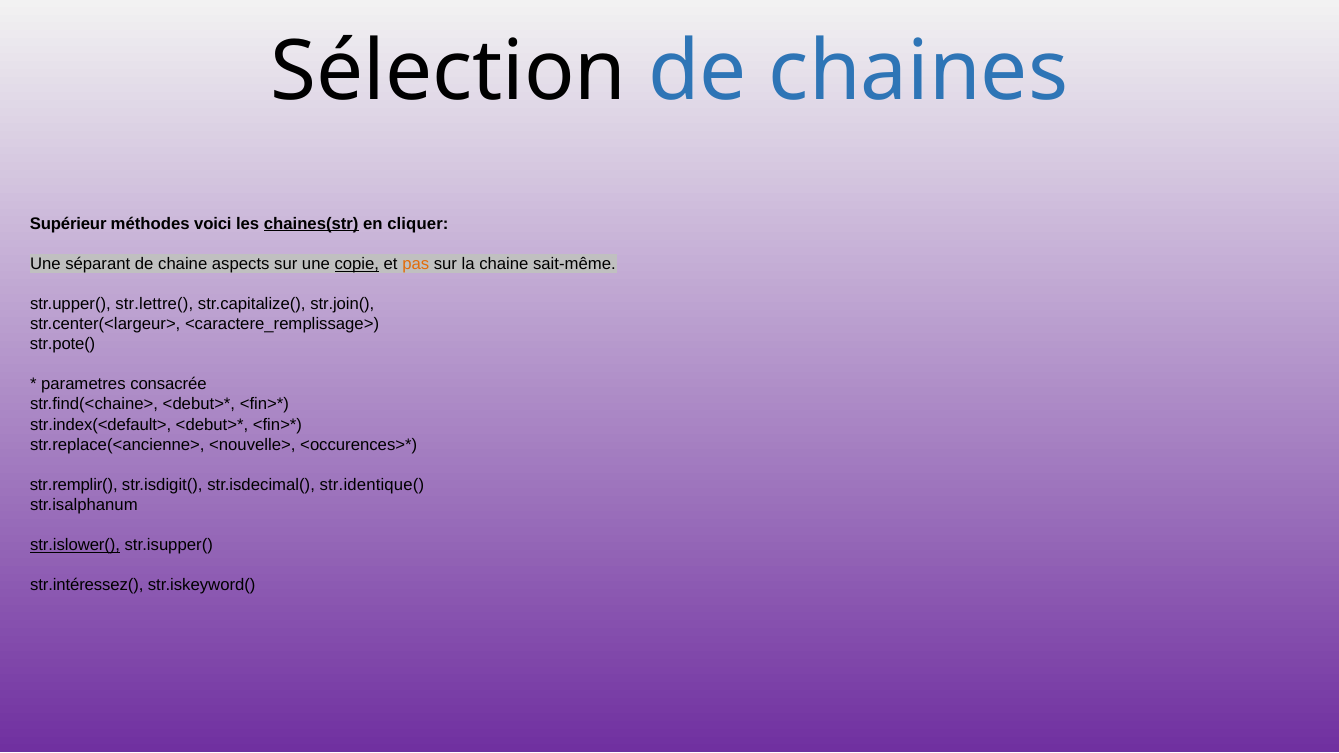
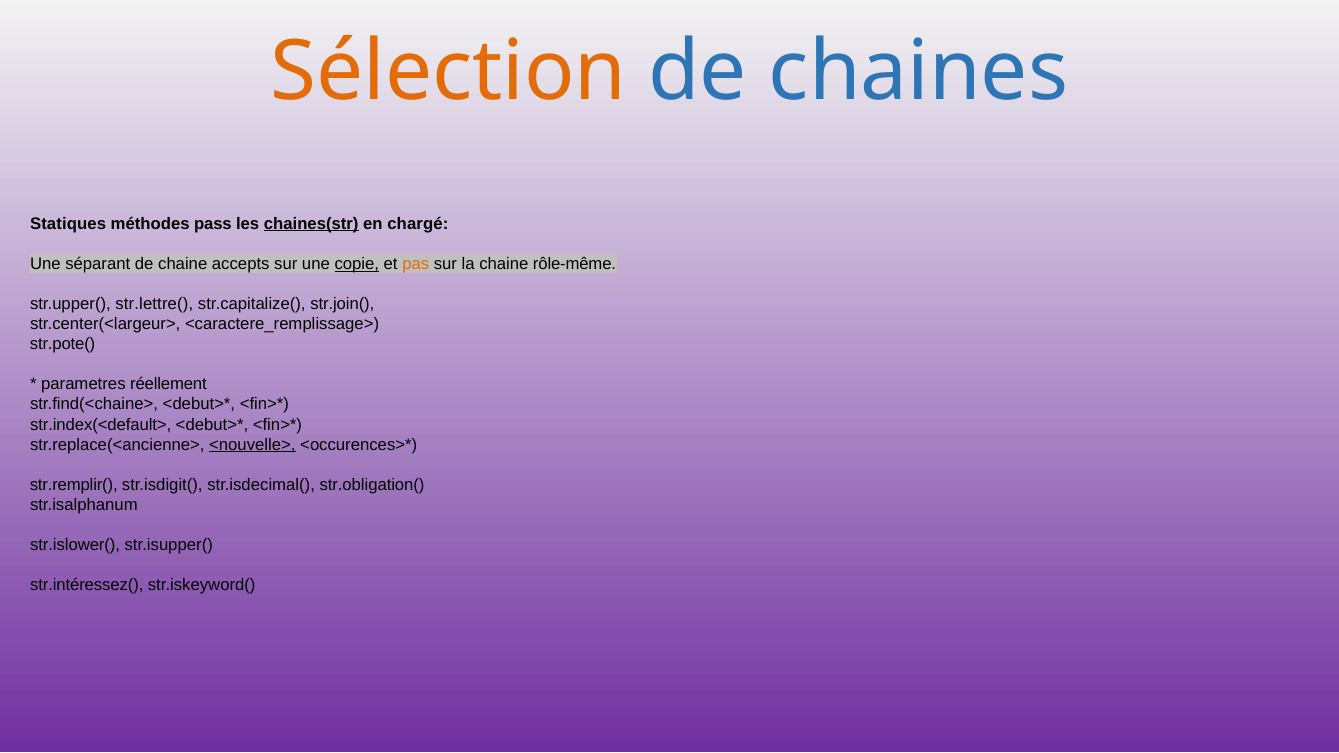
Sélection colour: black -> orange (449, 72)
Supérieur: Supérieur -> Statiques (68, 224)
voici: voici -> pass (213, 224)
cliquer: cliquer -> chargé (418, 224)
aspects: aspects -> accepts (241, 264)
sait-même: sait-même -> rôle-même (575, 264)
consacrée: consacrée -> réellement (168, 384)
<nouvelle> underline: none -> present (252, 445)
str.identique(: str.identique( -> str.obligation( (372, 485)
str.islower( underline: present -> none (75, 545)
